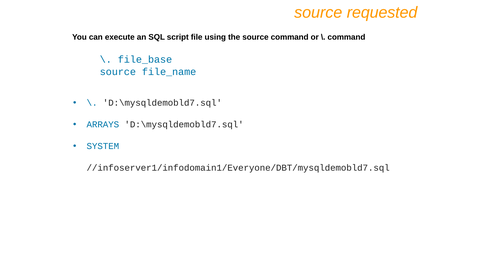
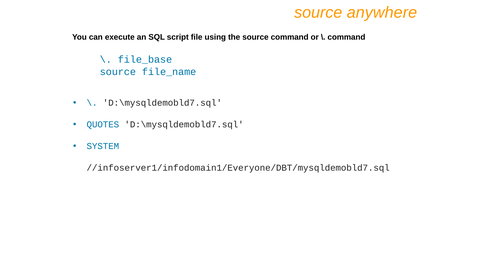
requested: requested -> anywhere (382, 13)
ARRAYS: ARRAYS -> QUOTES (103, 124)
